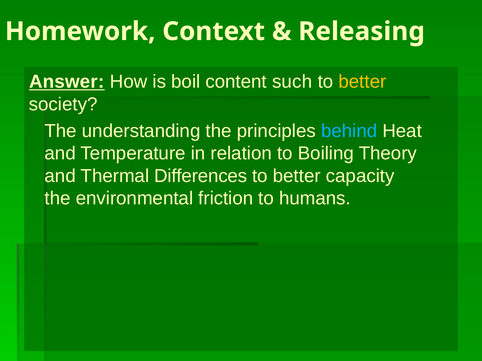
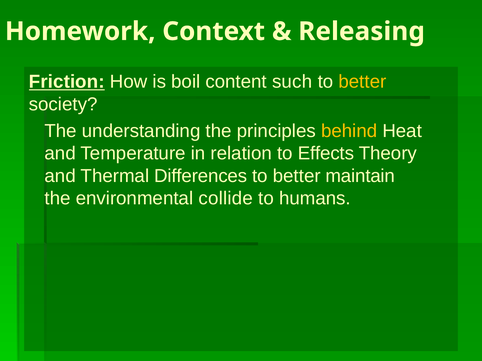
Answer: Answer -> Friction (67, 82)
behind colour: light blue -> yellow (349, 131)
Boiling: Boiling -> Effects (326, 154)
capacity: capacity -> maintain (360, 176)
friction: friction -> collide (226, 199)
